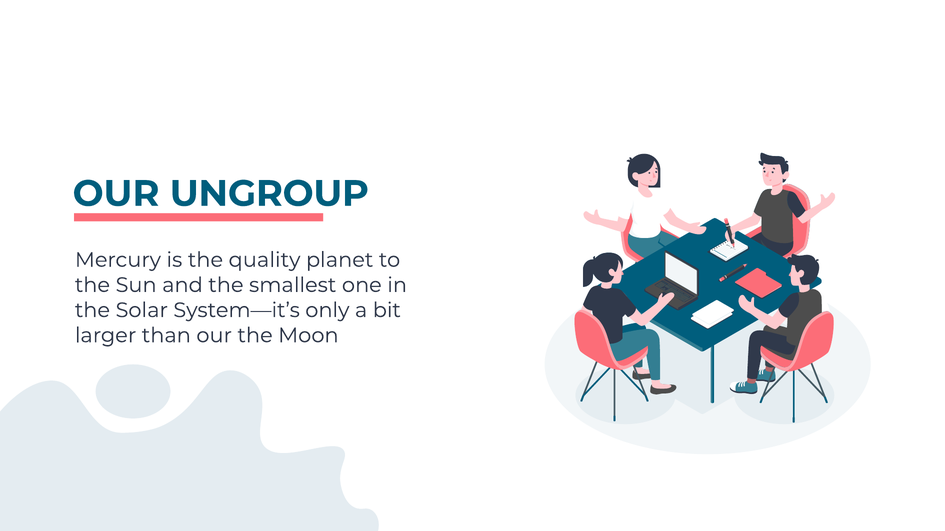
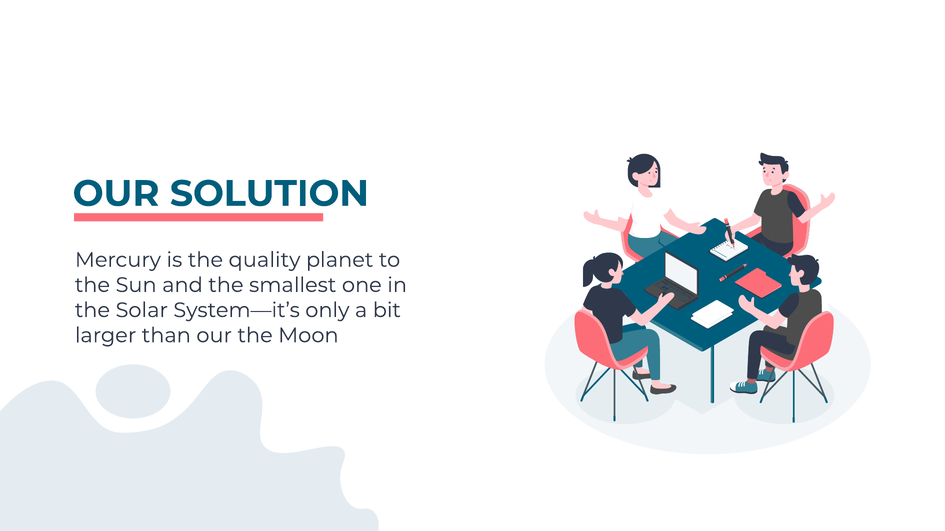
UNGROUP: UNGROUP -> SOLUTION (269, 194)
